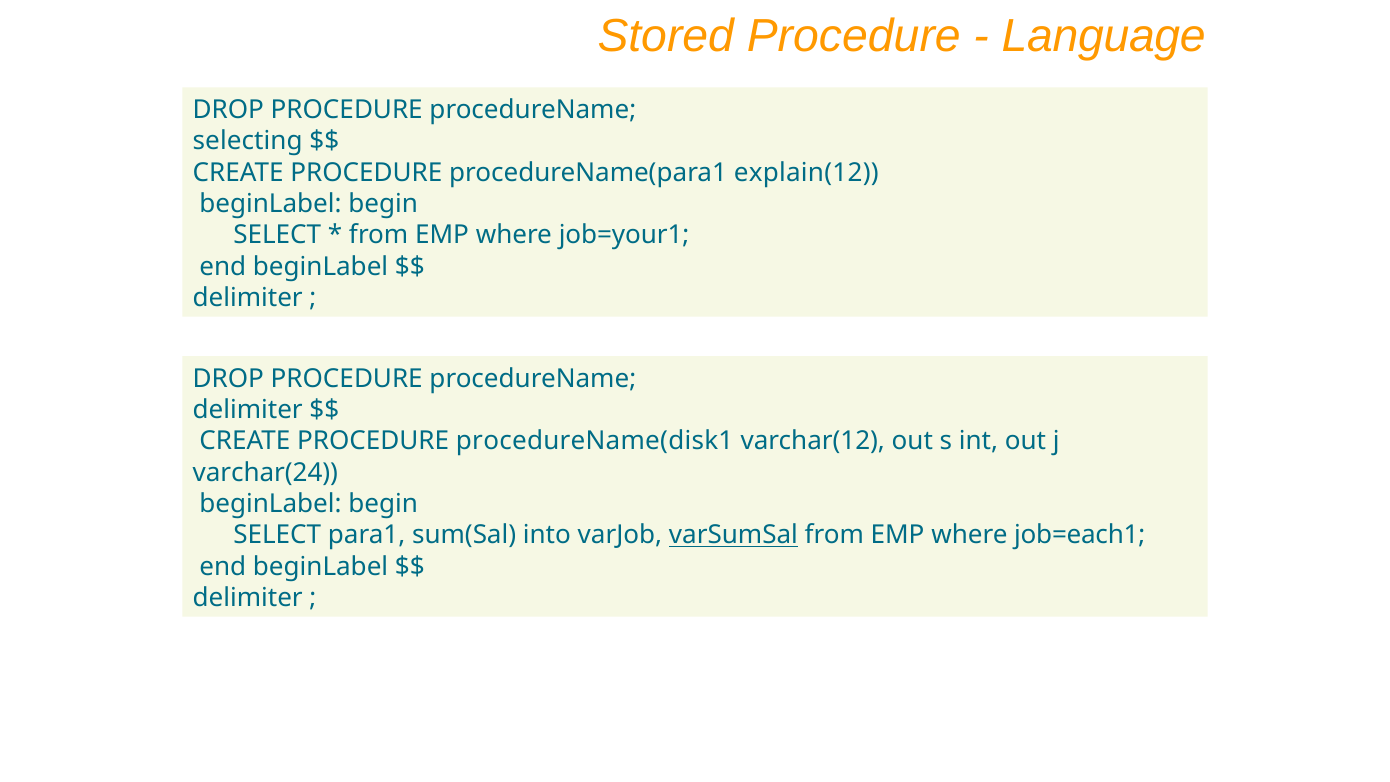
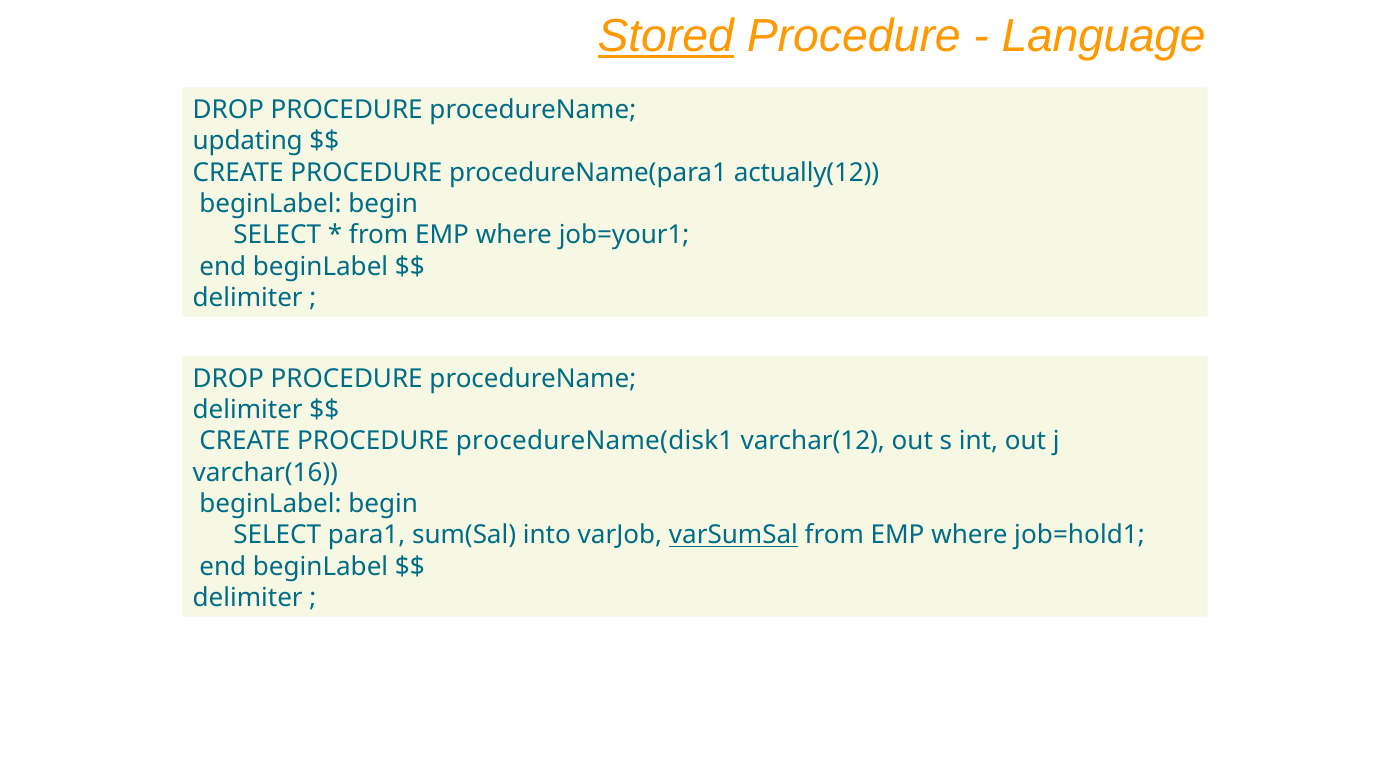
Stored underline: none -> present (666, 36)
selecting: selecting -> updating (248, 141)
explain(12: explain(12 -> actually(12 (806, 173)
varchar(24: varchar(24 -> varchar(16 (265, 473)
job=each1: job=each1 -> job=hold1 (1080, 535)
